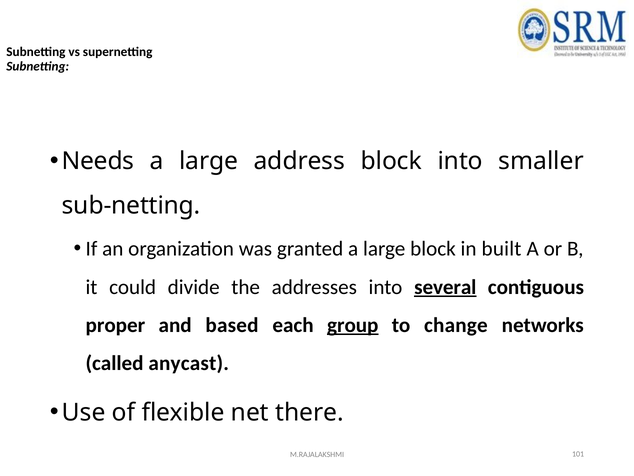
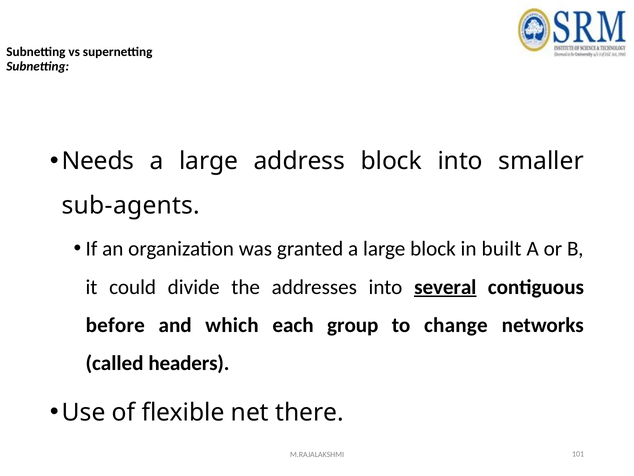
sub-netting: sub-netting -> sub-agents (131, 205)
proper: proper -> before (115, 325)
based: based -> which (232, 325)
group underline: present -> none (353, 325)
anycast: anycast -> headers (189, 363)
